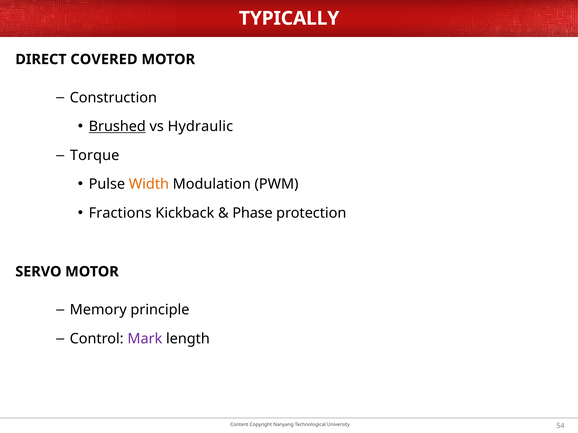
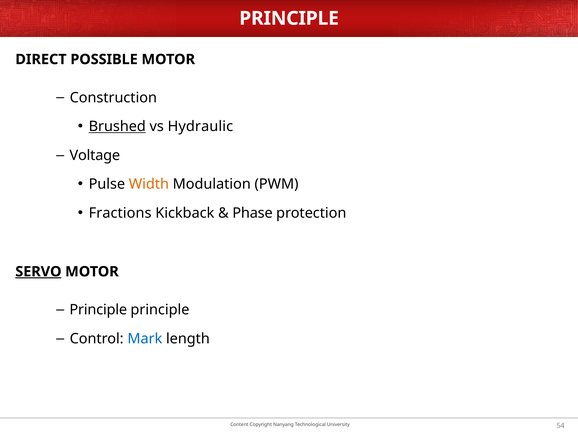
TYPICALLY: TYPICALLY -> PRINCIPLE (289, 18)
COVERED: COVERED -> POSSIBLE (104, 59)
Torque: Torque -> Voltage (95, 156)
SERVO underline: none -> present (38, 272)
Memory: Memory -> Principle (98, 310)
Mark colour: purple -> blue (145, 339)
